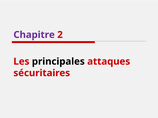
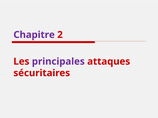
principales colour: black -> purple (58, 62)
